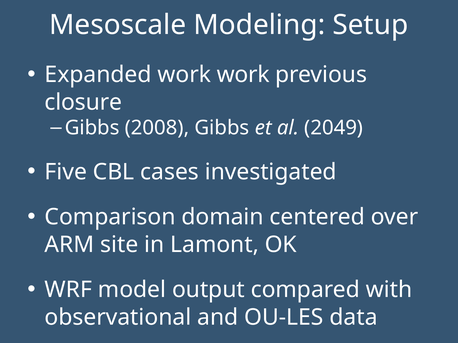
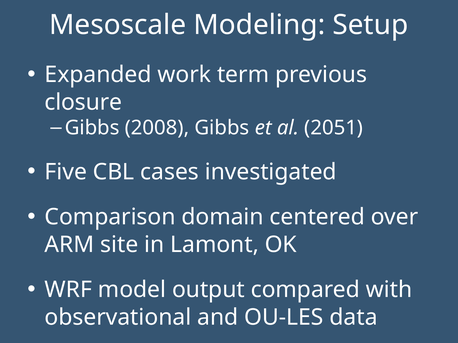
work work: work -> term (243, 75)
2049: 2049 -> 2051 (334, 128)
